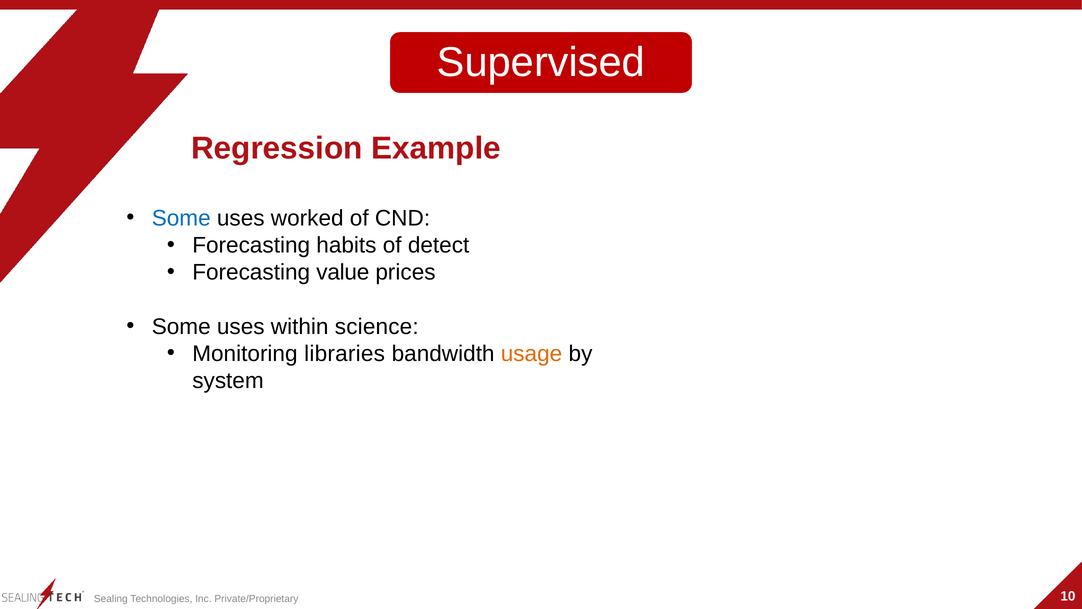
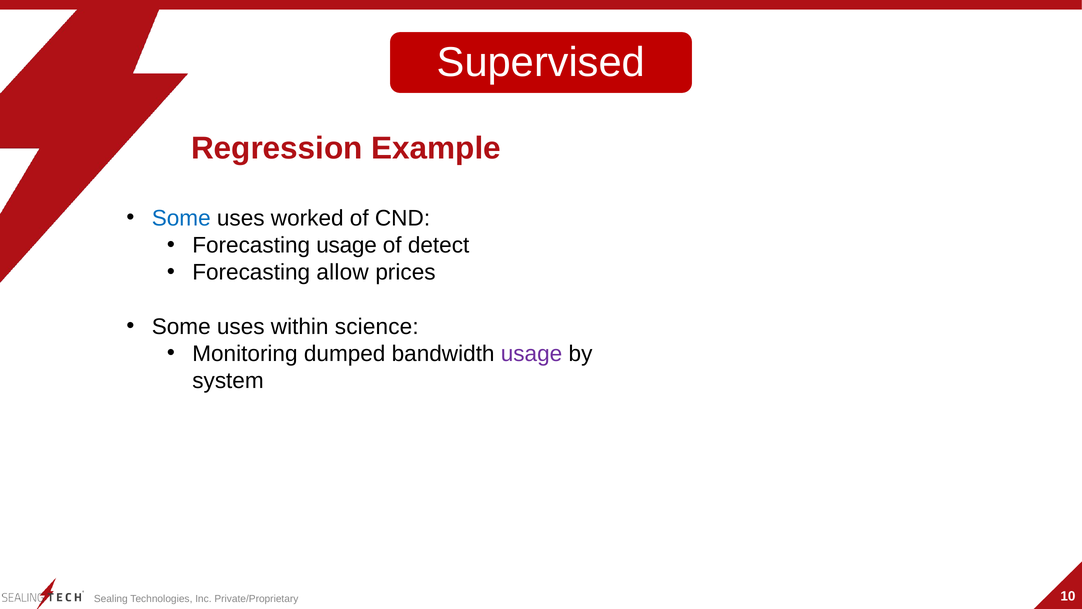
Forecasting habits: habits -> usage (347, 245)
value: value -> allow (343, 272)
libraries: libraries -> dumped (345, 353)
usage colour: orange -> purple (532, 353)
